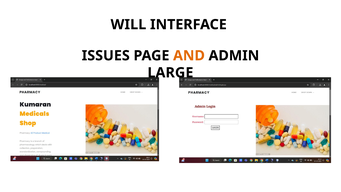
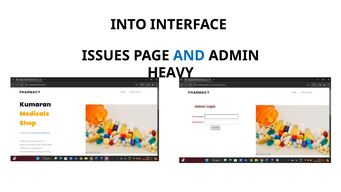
WILL: WILL -> INTO (129, 25)
AND colour: orange -> blue (189, 56)
LARGE: LARGE -> HEAVY (171, 73)
